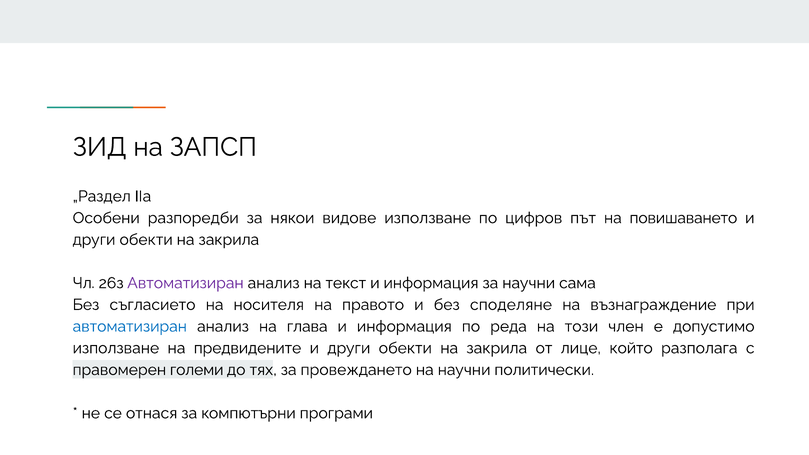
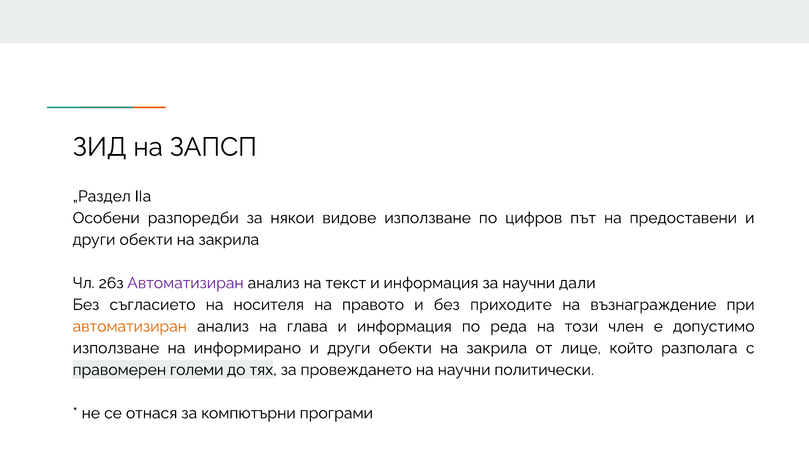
повишаването: повишаването -> предоставени (683, 218)
сама: сама -> дали (577, 283)
споделяне: споделяне -> приходите (511, 305)
автоматизиран colour: blue -> orange (130, 326)
предвидените: предвидените -> информирано (247, 348)
